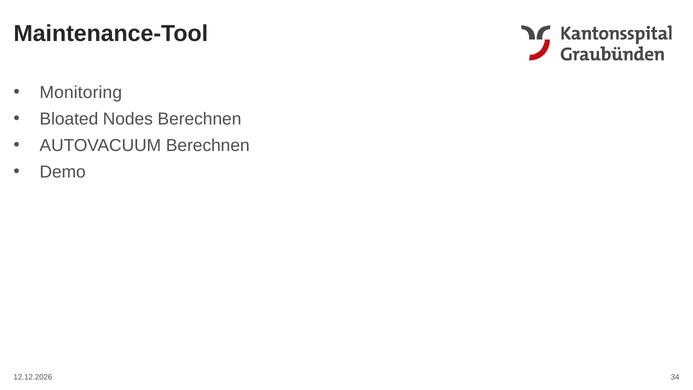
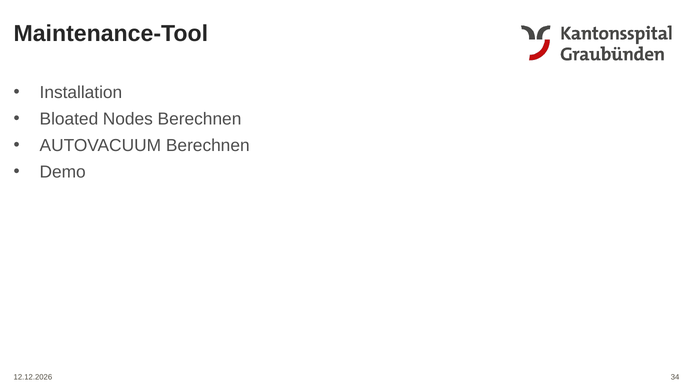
Monitoring: Monitoring -> Installation (81, 92)
